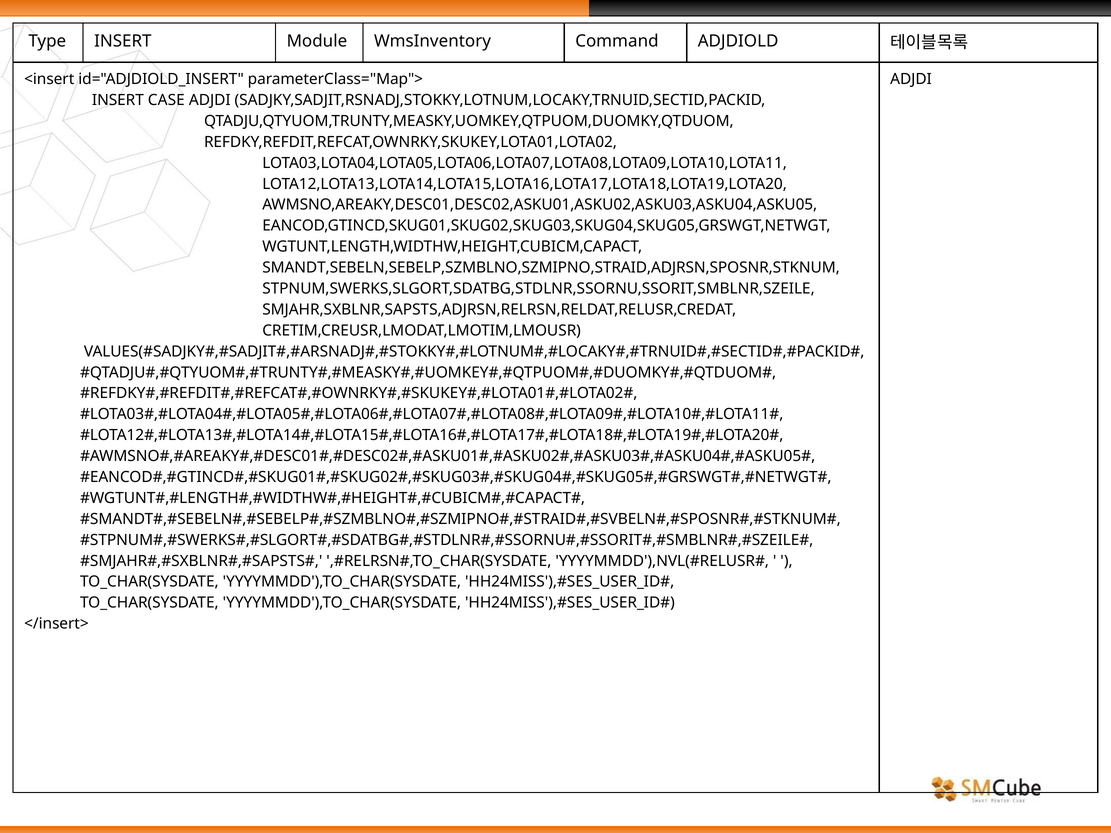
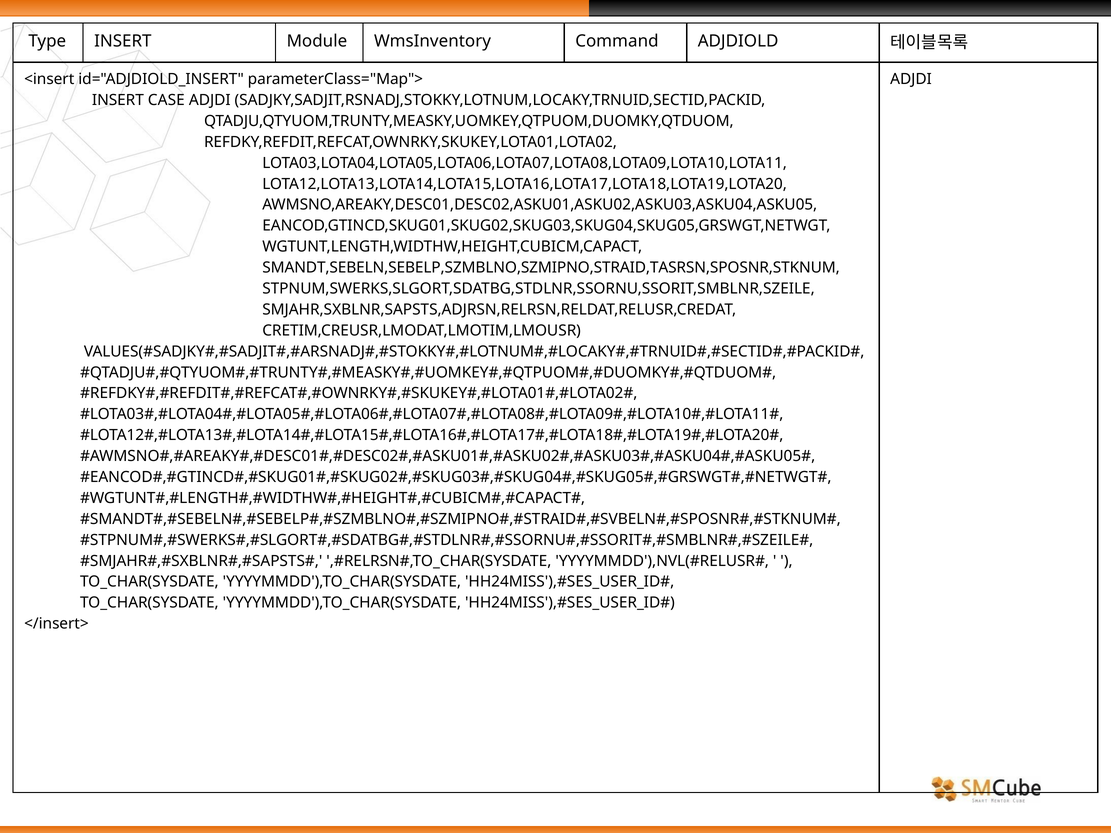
SMANDT,SEBELN,SEBELP,SZMBLNO,SZMIPNO,STRAID,ADJRSN,SPOSNR,STKNUM: SMANDT,SEBELN,SEBELP,SZMBLNO,SZMIPNO,STRAID,ADJRSN,SPOSNR,STKNUM -> SMANDT,SEBELN,SEBELP,SZMBLNO,SZMIPNO,STRAID,TASRSN,SPOSNR,STKNUM (551, 268)
